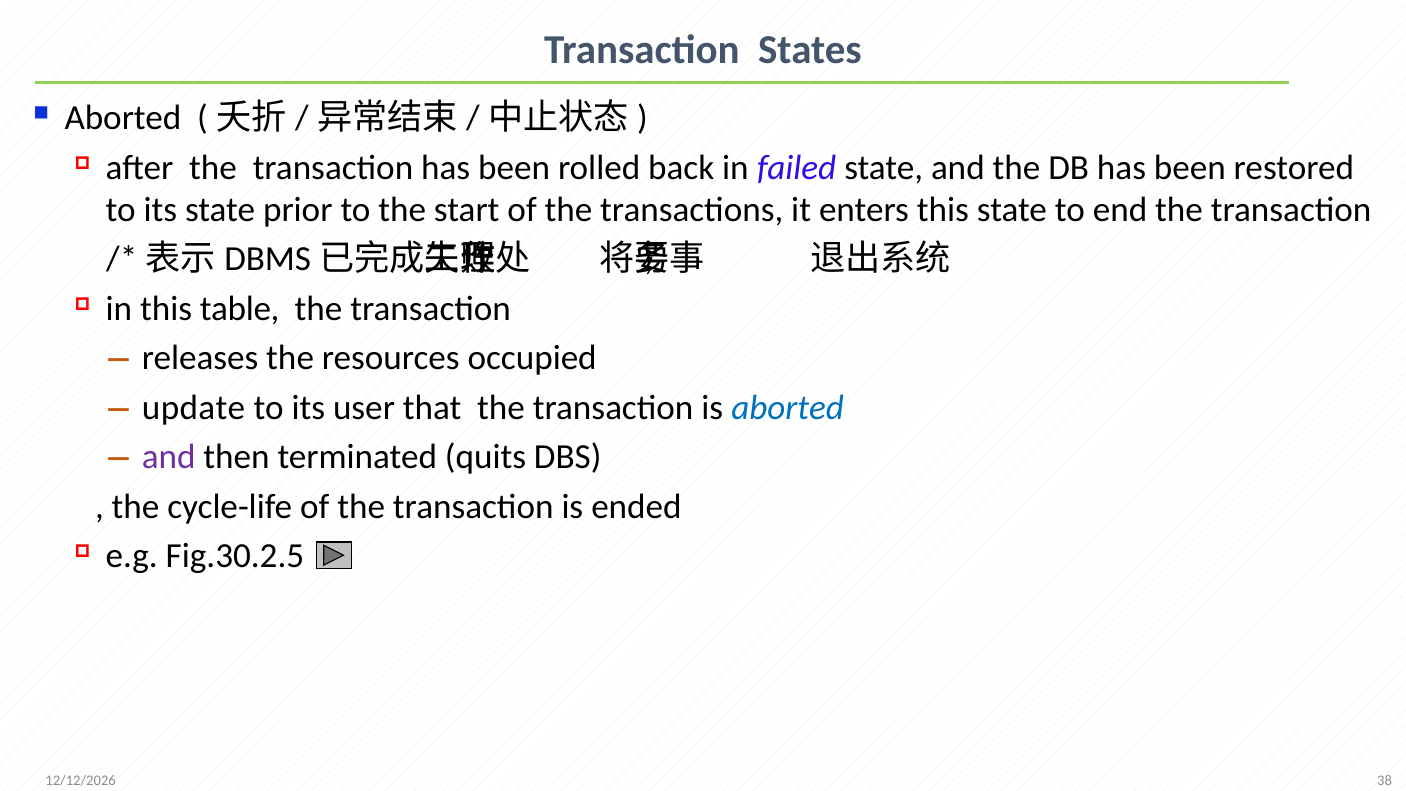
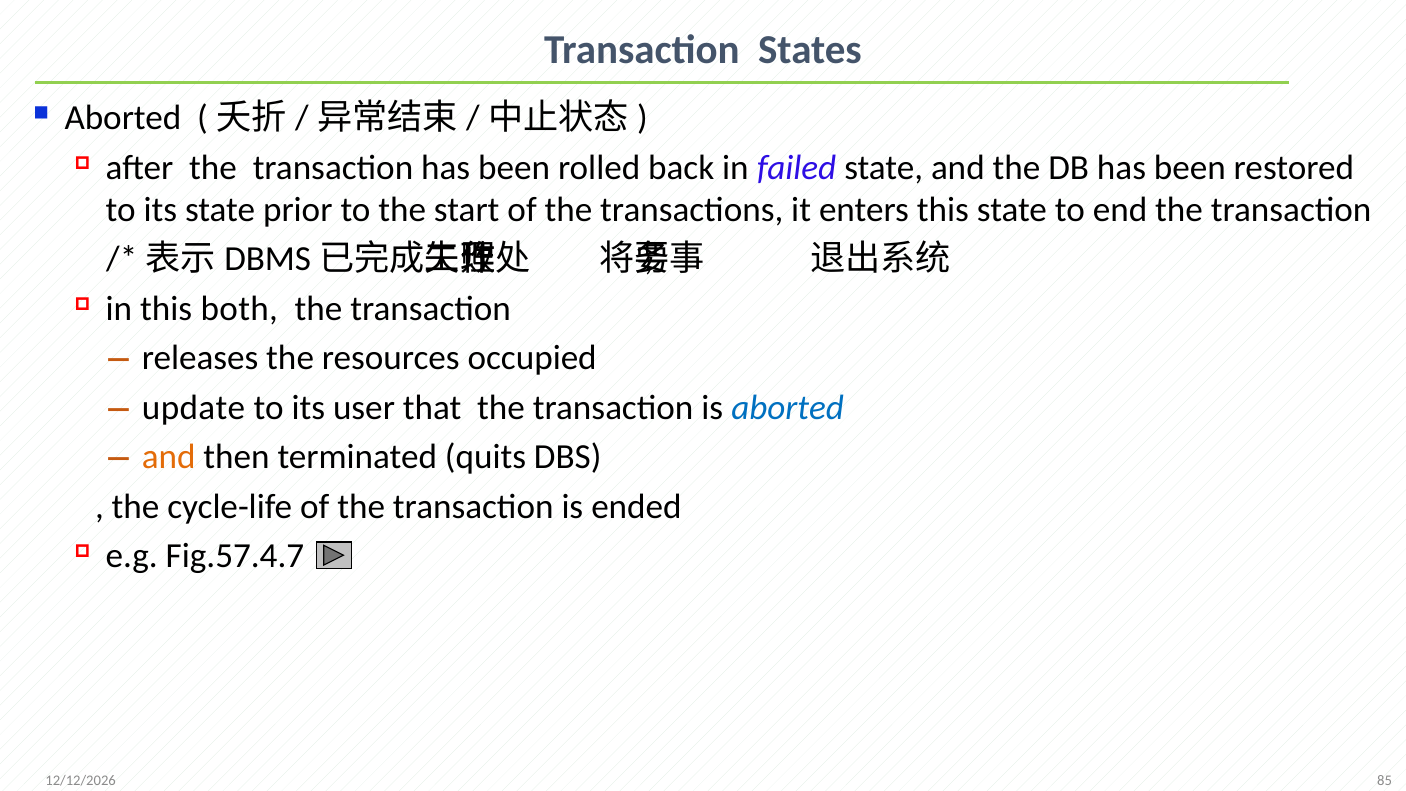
table: table -> both (239, 309)
and colour: purple -> orange (169, 457)
Fig.30.2.5: Fig.30.2.5 -> Fig.57.4.7 (235, 556)
38: 38 -> 85 (1385, 781)
